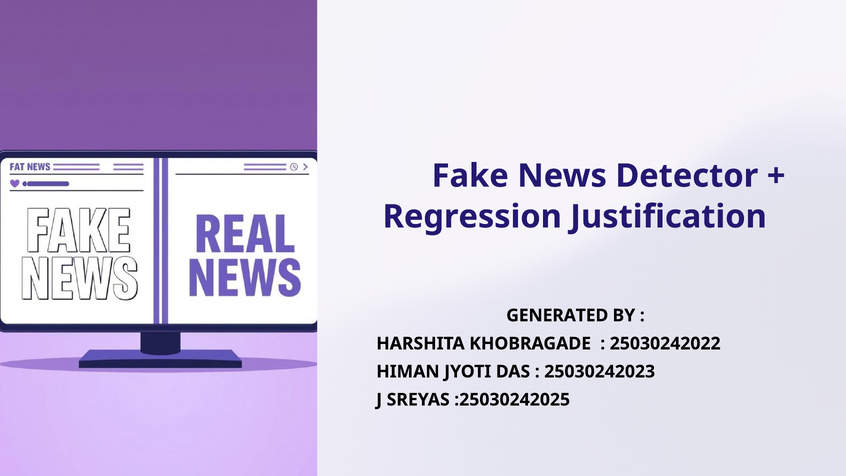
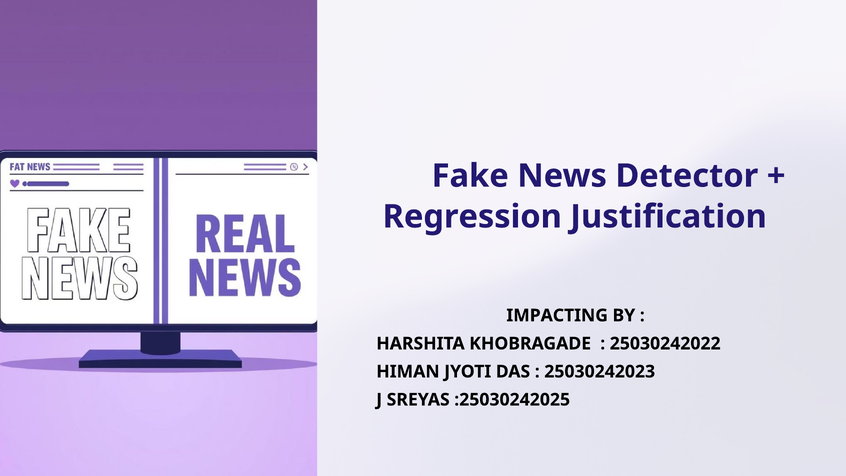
GENERATED: GENERATED -> IMPACTING (557, 315)
